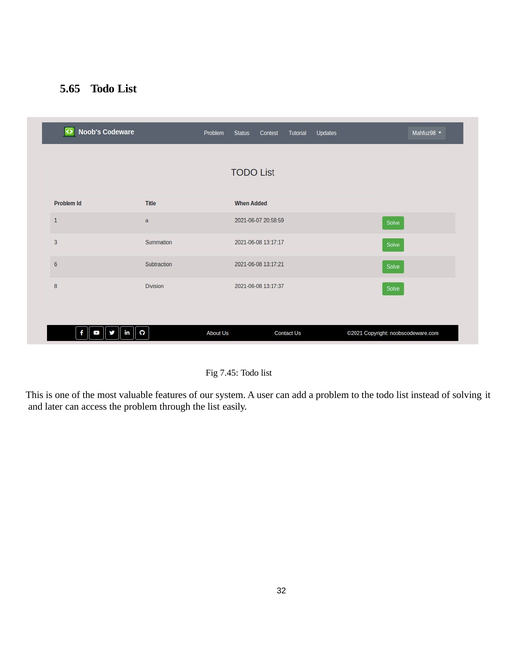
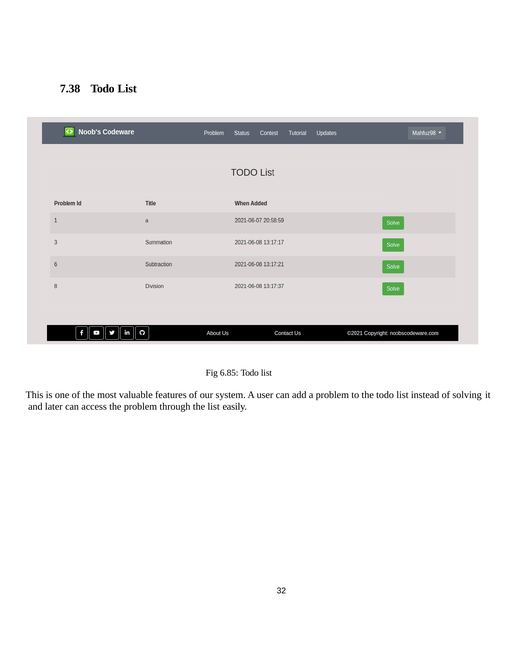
5.65: 5.65 -> 7.38 (70, 89)
7.45: 7.45 -> 6.85 (229, 373)
